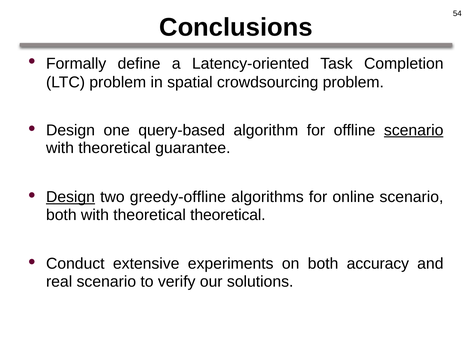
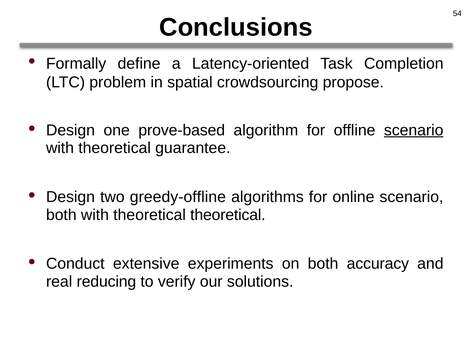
crowdsourcing problem: problem -> propose (353, 82)
query-based: query-based -> prove-based (182, 130)
Design underline: present -> none (70, 197)
real scenario: scenario -> reducing (106, 282)
